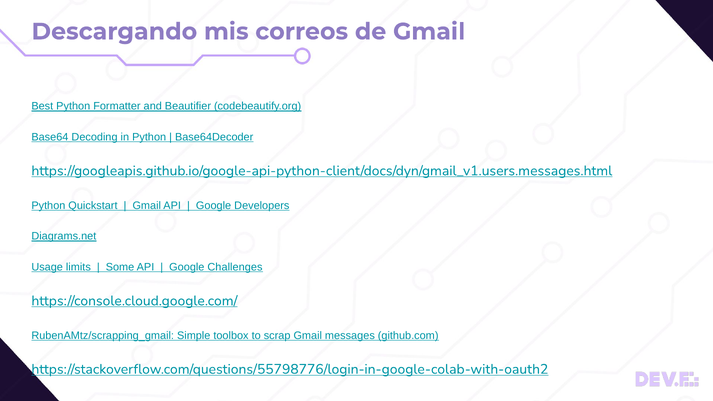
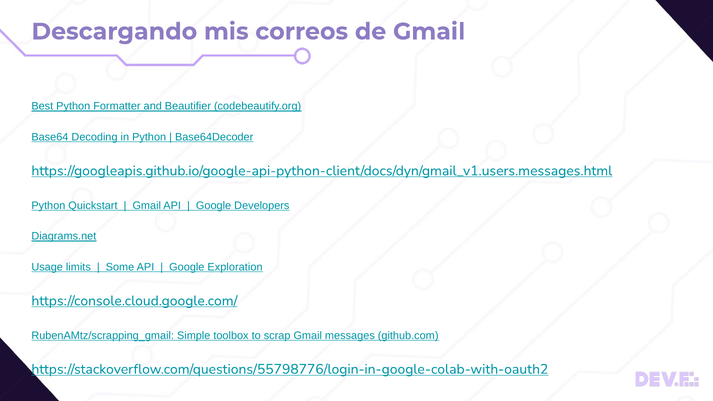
Challenges: Challenges -> Exploration (235, 267)
